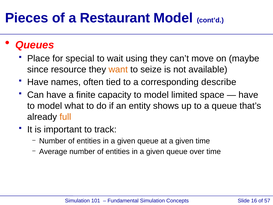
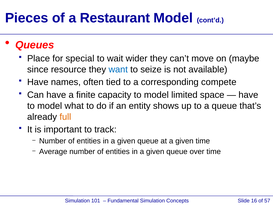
using: using -> wider (137, 58)
want colour: orange -> blue (118, 69)
describe: describe -> compete (219, 82)
